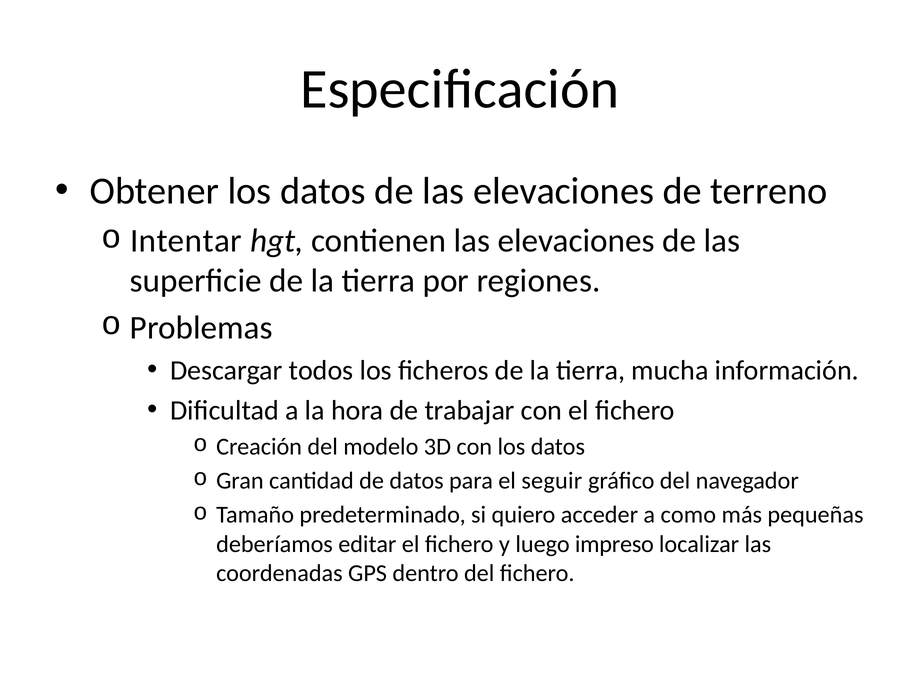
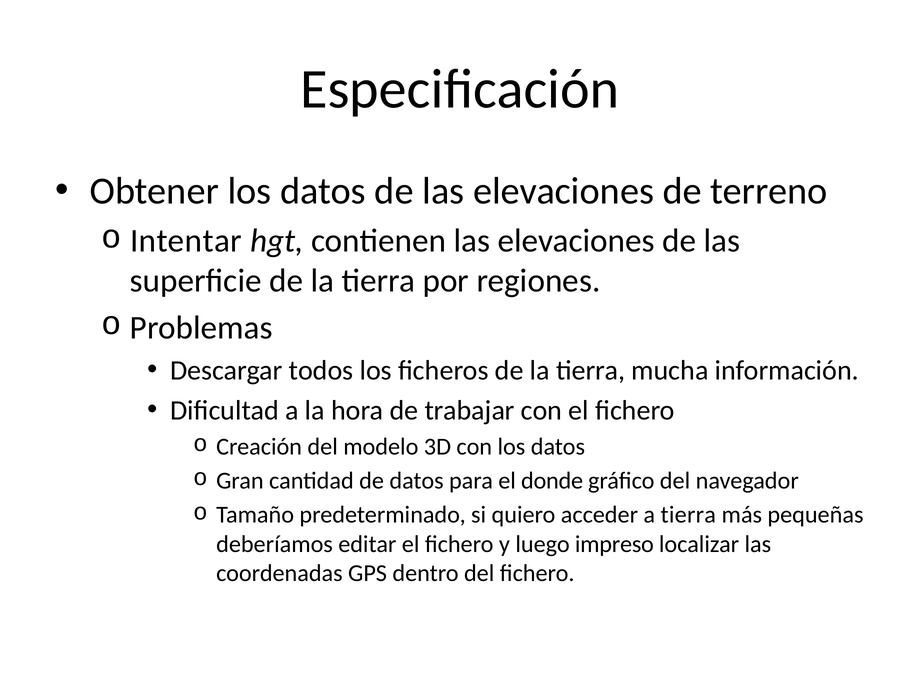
seguir: seguir -> donde (552, 481)
a como: como -> tierra (688, 515)
